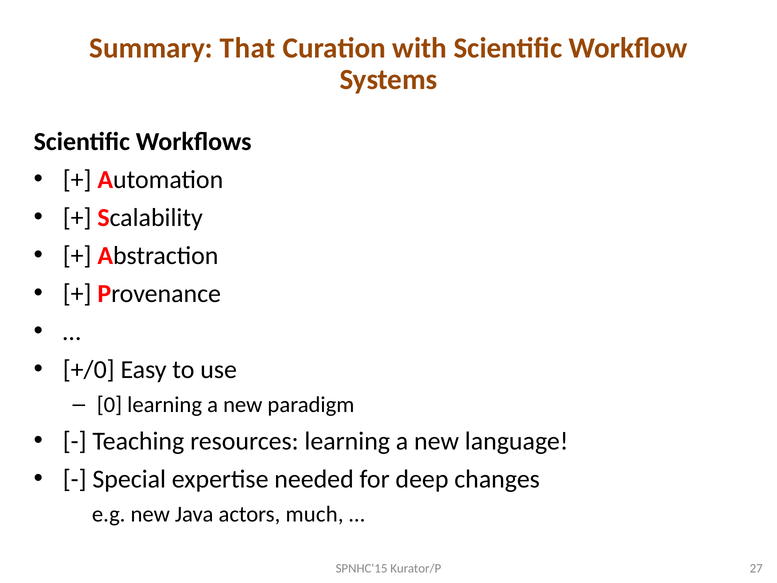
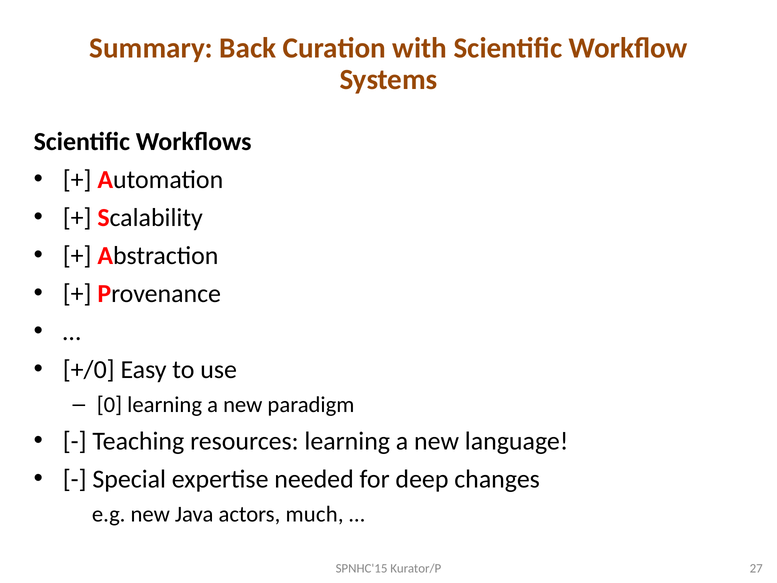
That: That -> Back (248, 48)
